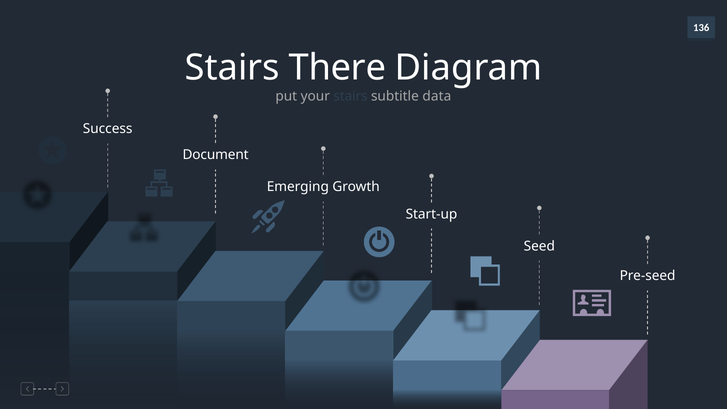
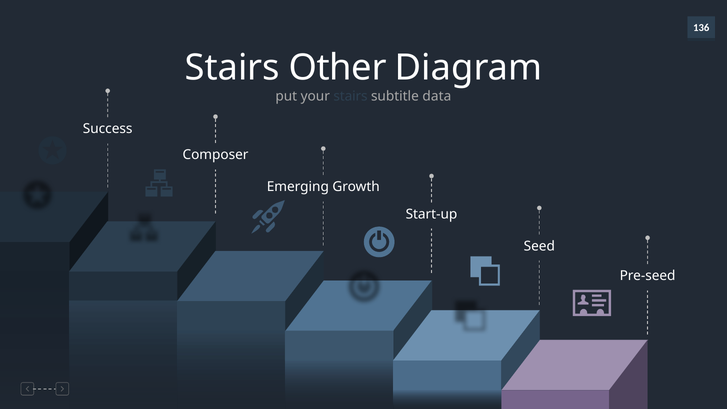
There: There -> Other (338, 68)
Document: Document -> Composer (216, 155)
